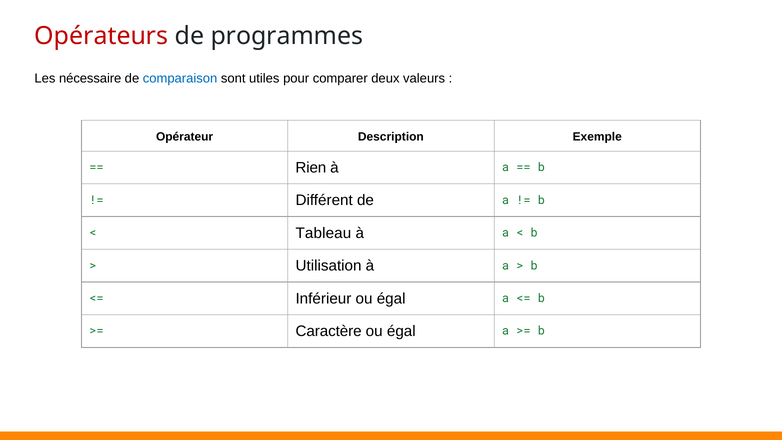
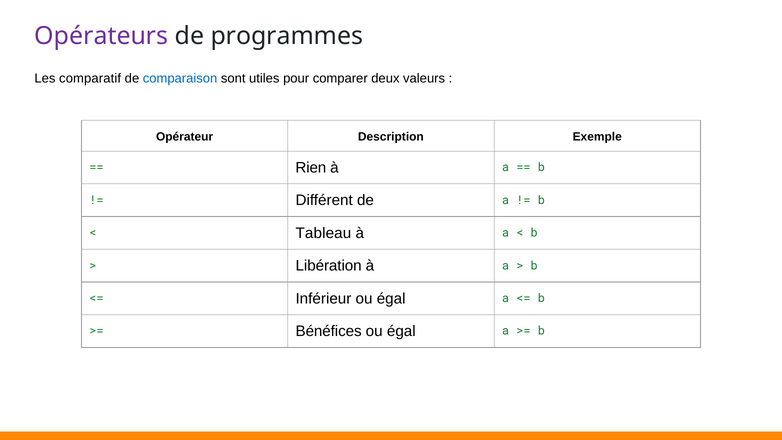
Opérateurs colour: red -> purple (101, 36)
nécessaire: nécessaire -> comparatif (90, 78)
Utilisation: Utilisation -> Libération (329, 266)
Caractère: Caractère -> Bénéfices (329, 331)
